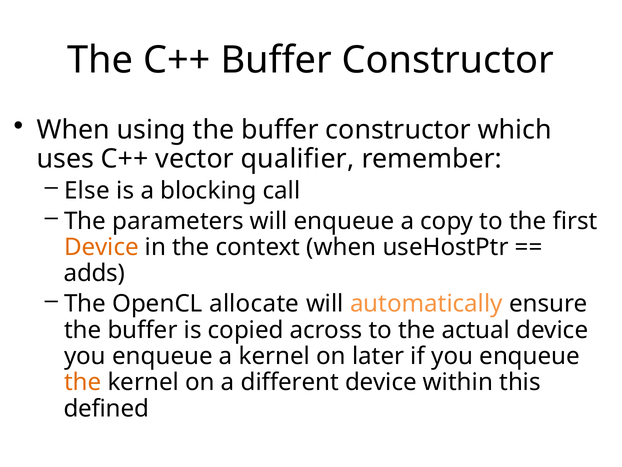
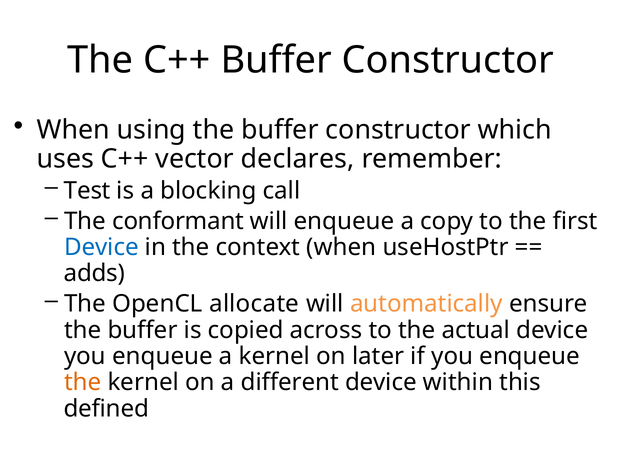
qualifier: qualifier -> declares (298, 159)
Else: Else -> Test (87, 190)
parameters: parameters -> conformant (178, 221)
Device colour: orange -> blue (101, 247)
